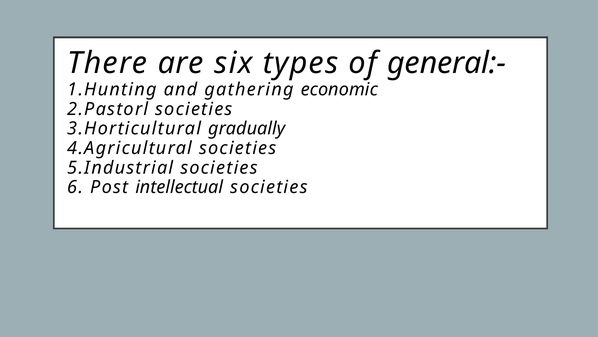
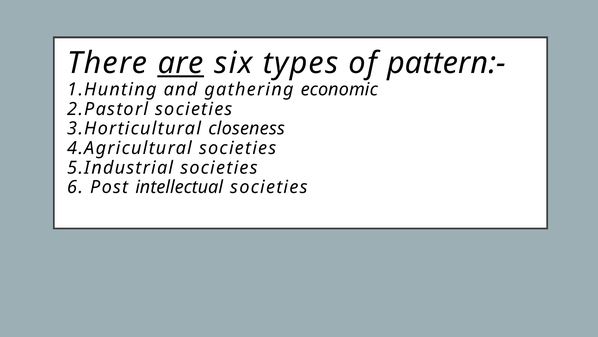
are underline: none -> present (181, 63)
general:-: general:- -> pattern:- (447, 63)
gradually: gradually -> closeness (247, 128)
